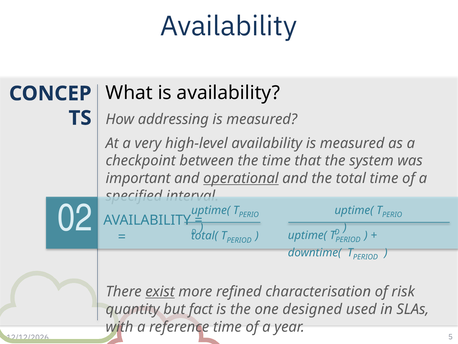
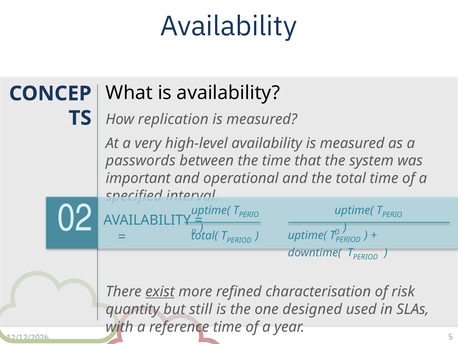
addressing: addressing -> replication (173, 119)
checkpoint: checkpoint -> passwords (141, 161)
operational underline: present -> none (241, 178)
fact: fact -> still (201, 309)
